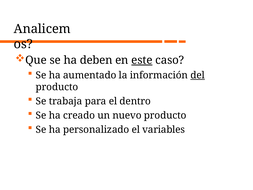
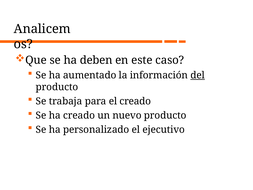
este underline: present -> none (142, 60)
el dentro: dentro -> creado (135, 101)
variables: variables -> ejecutivo (164, 129)
